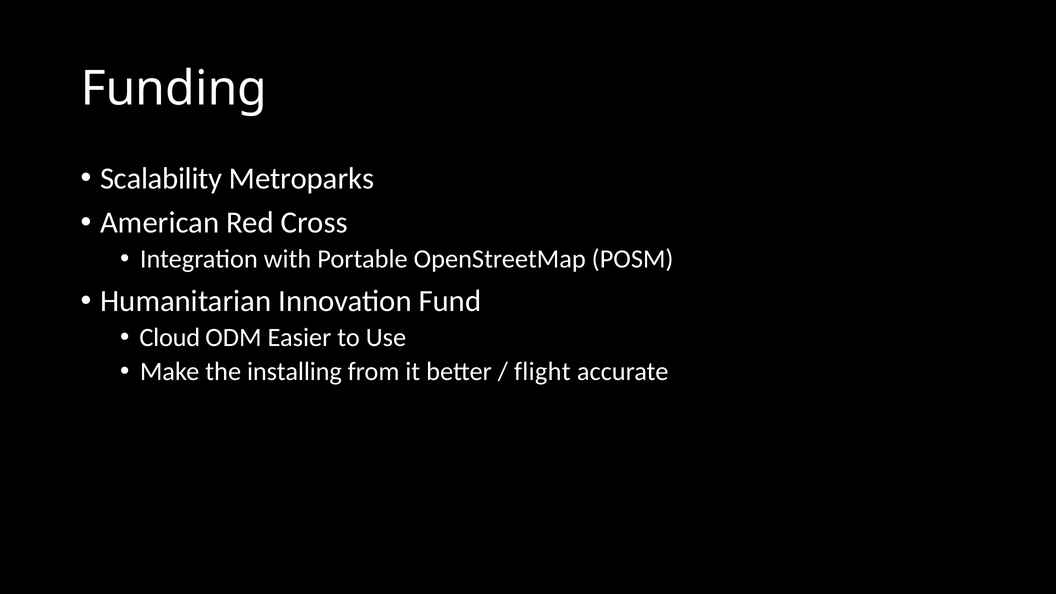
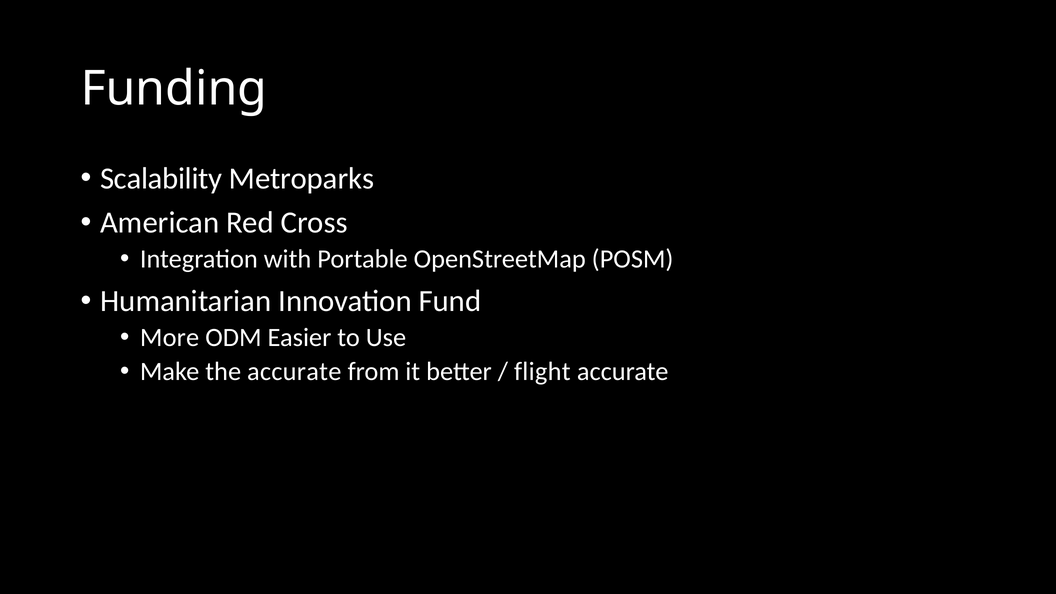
Cloud: Cloud -> More (170, 337)
the installing: installing -> accurate (294, 371)
